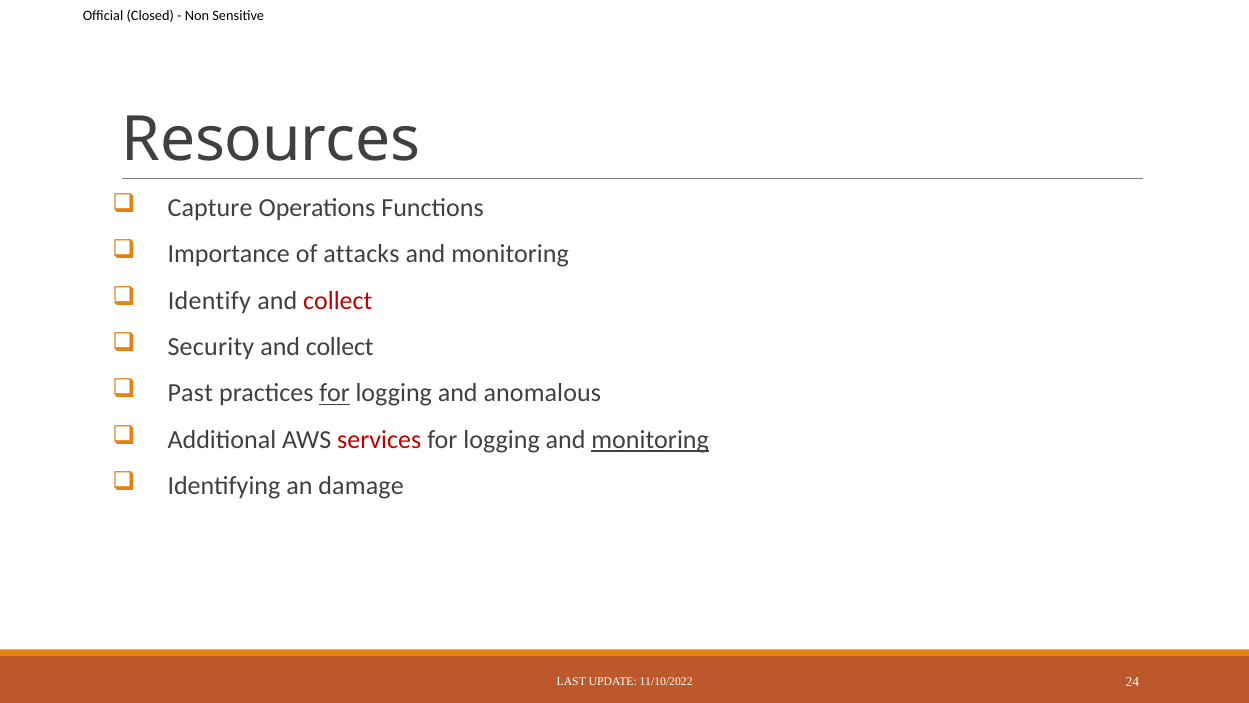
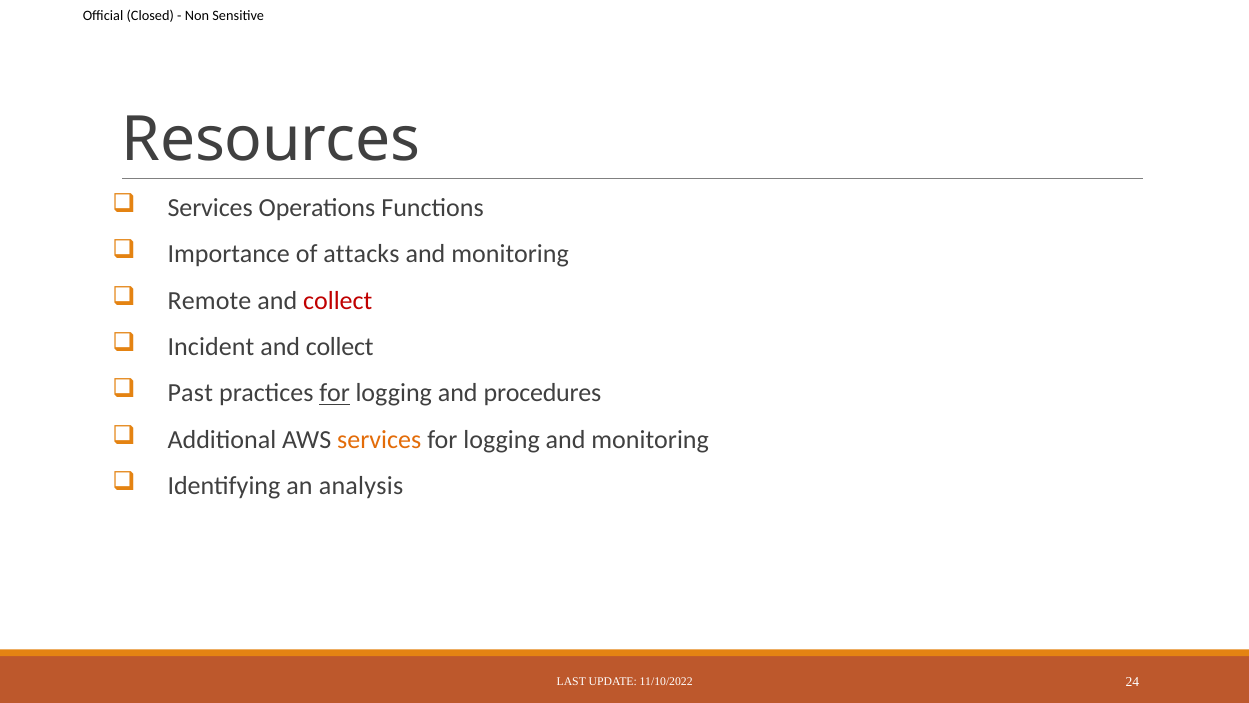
Capture: Capture -> Services (210, 208)
Identify: Identify -> Remote (209, 300)
Security: Security -> Incident (211, 347)
anomalous: anomalous -> procedures (542, 393)
services colour: red -> orange (379, 439)
monitoring underline: present -> none (650, 439)
damage: damage -> analysis (361, 486)
